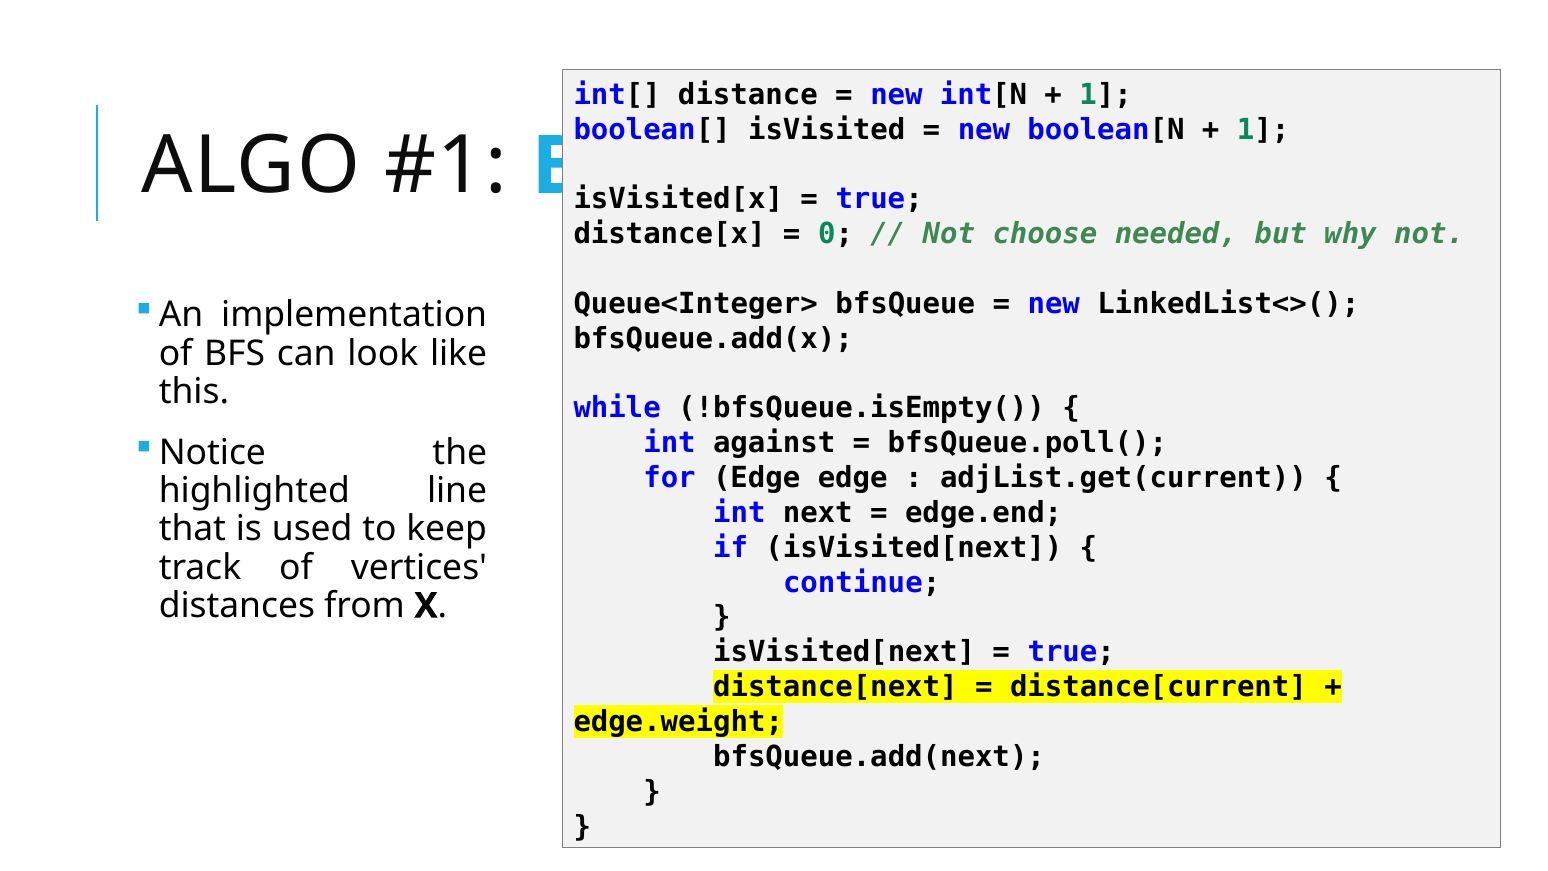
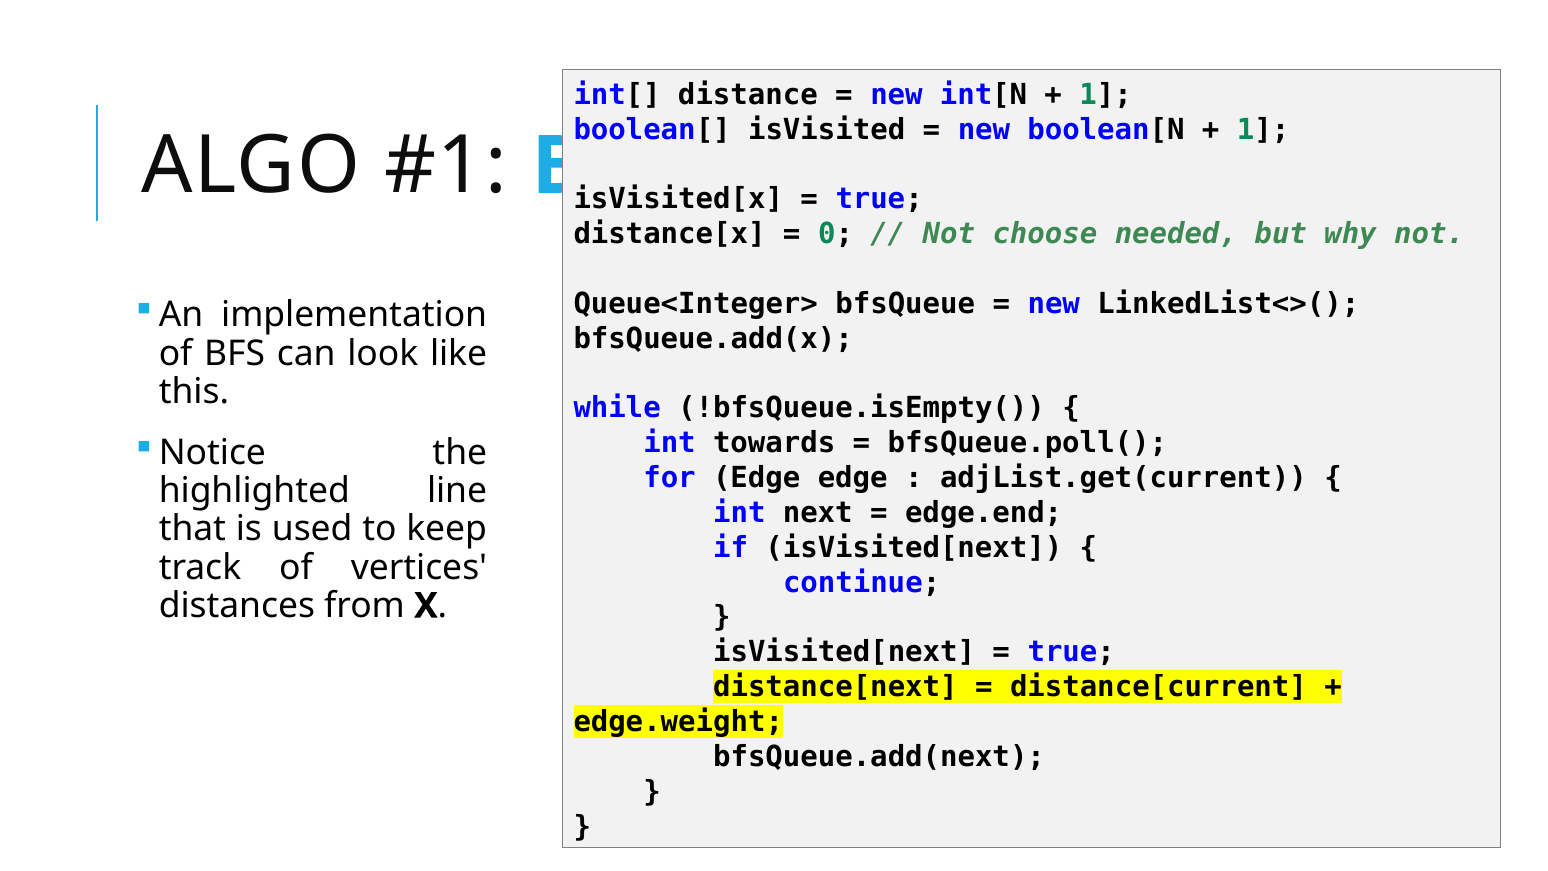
against: against -> towards (774, 443)
